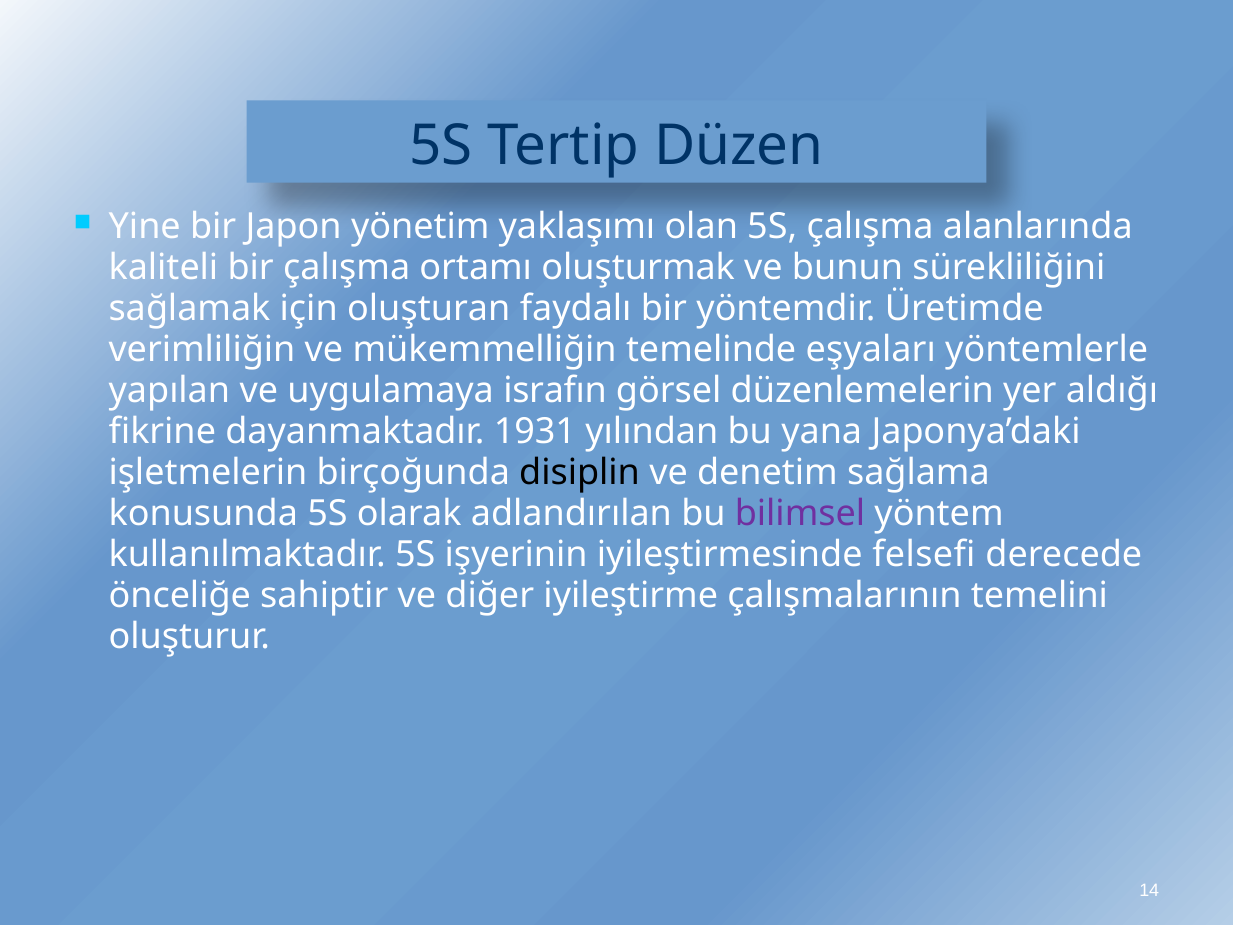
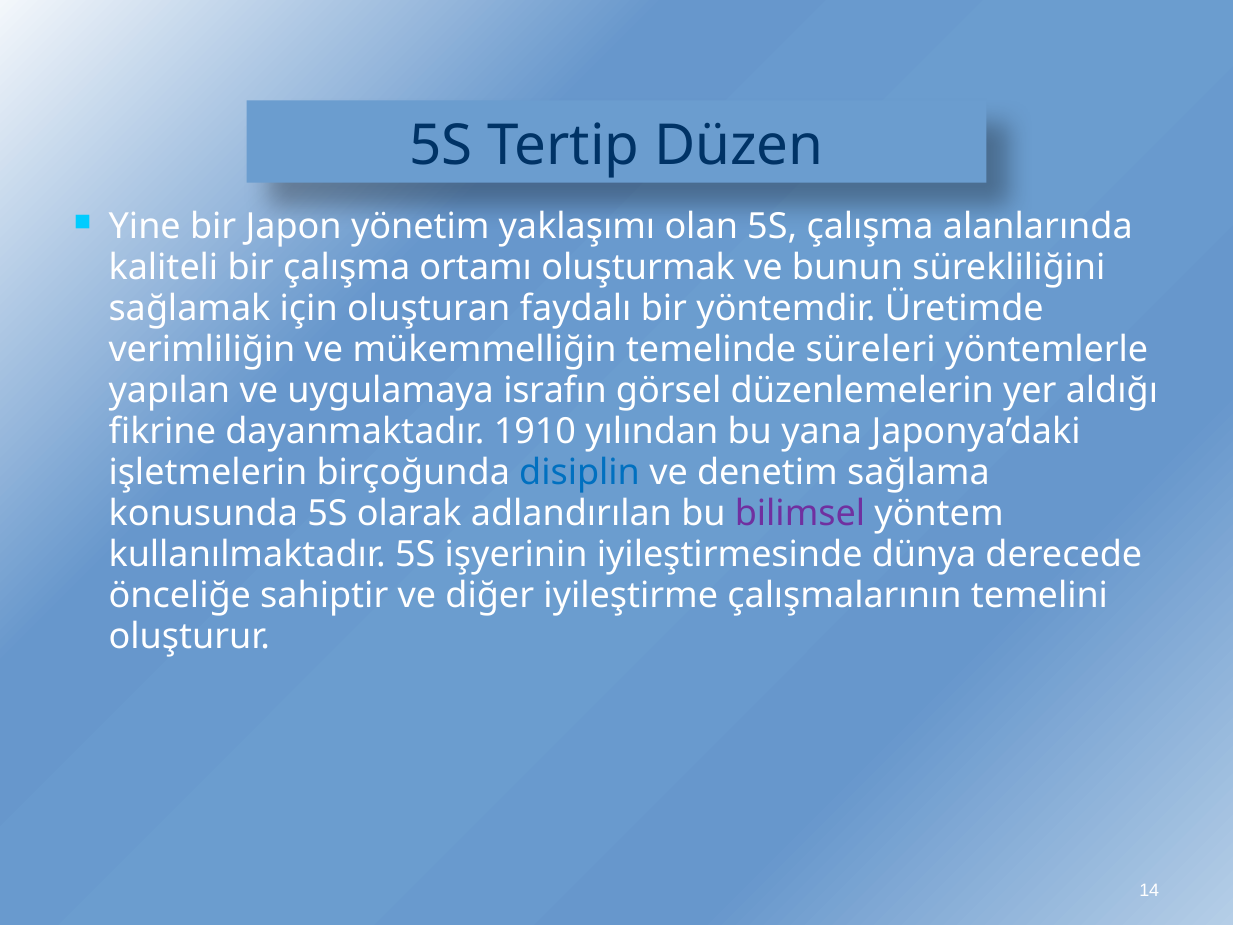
eşyaları: eşyaları -> süreleri (871, 350)
1931: 1931 -> 1910 (535, 432)
disiplin colour: black -> blue (580, 473)
felsefi: felsefi -> dünya (924, 555)
